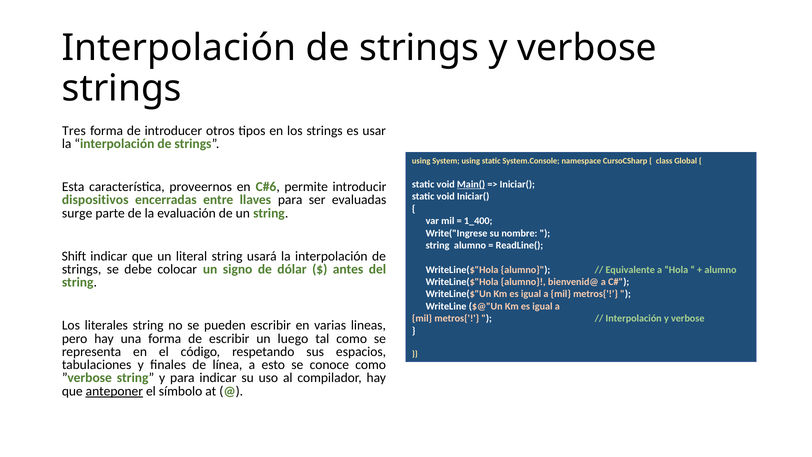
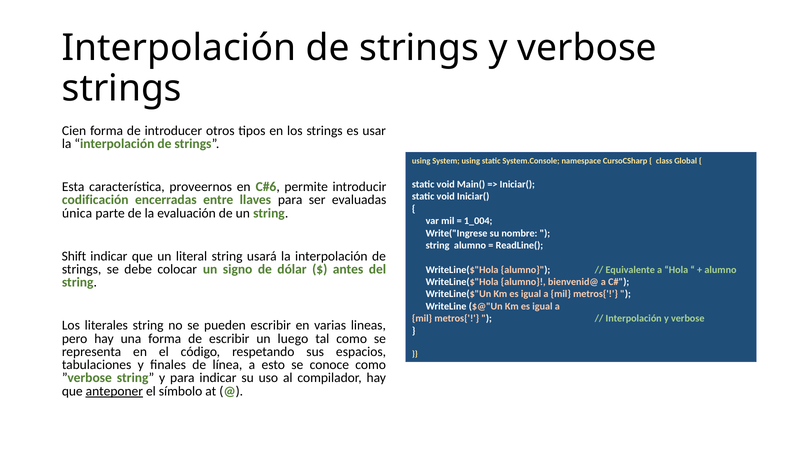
Tres: Tres -> Cien (74, 131)
Main( underline: present -> none (471, 184)
dispositivos: dispositivos -> codificación (95, 200)
surge: surge -> única (77, 213)
1_400: 1_400 -> 1_004 (478, 221)
